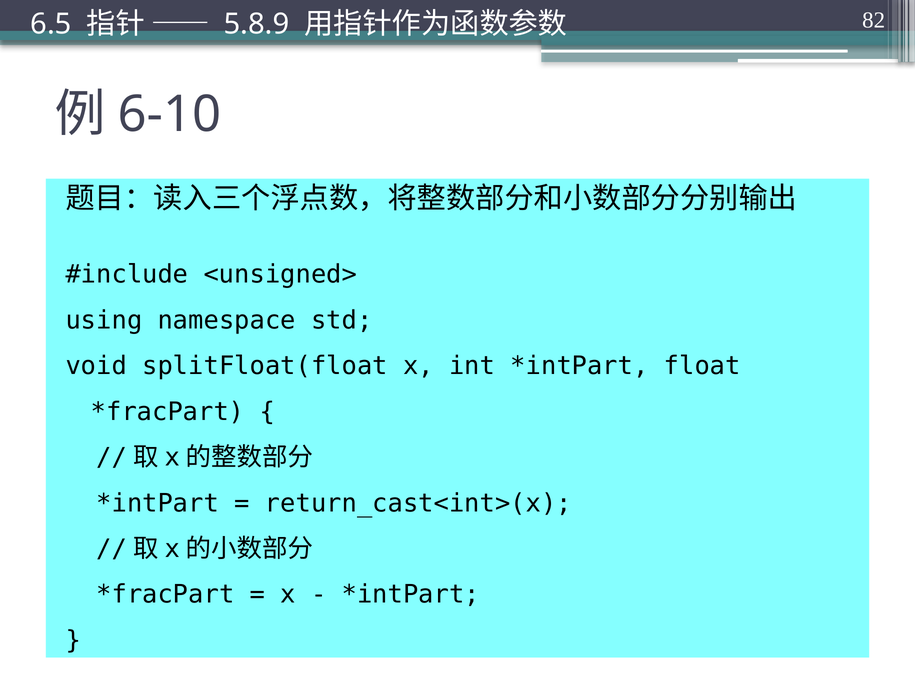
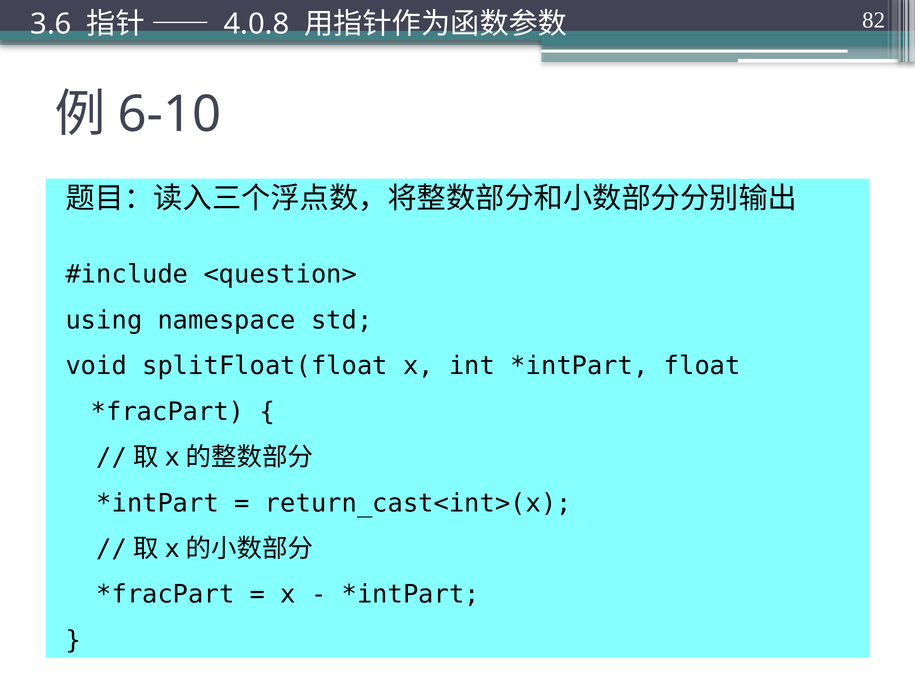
6.5: 6.5 -> 3.6 (51, 24)
5.8.9: 5.8.9 -> 4.0.8 (256, 24)
<unsigned>: <unsigned> -> <question> (280, 275)
